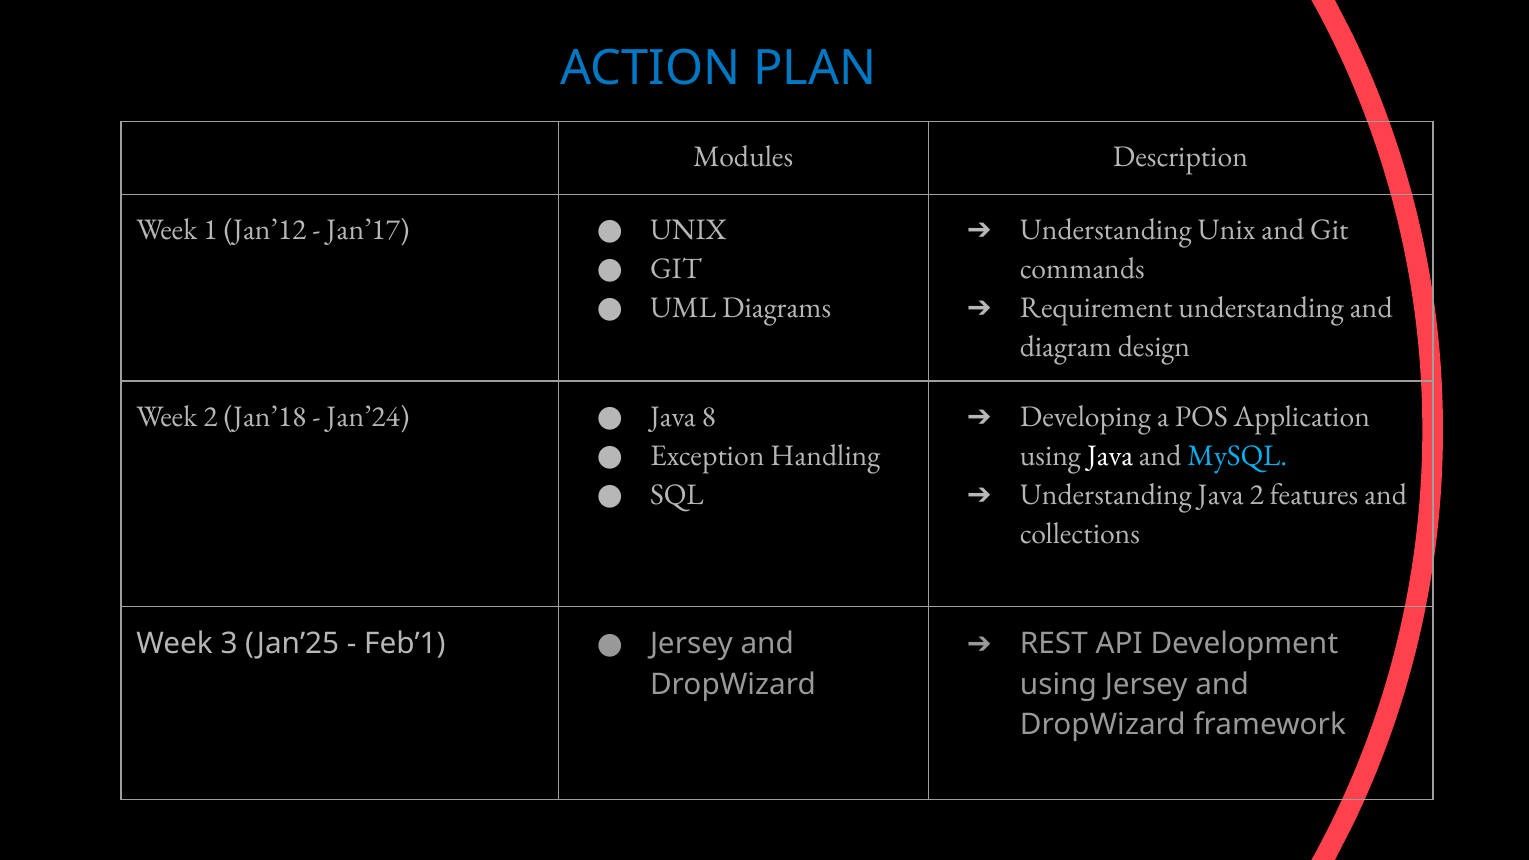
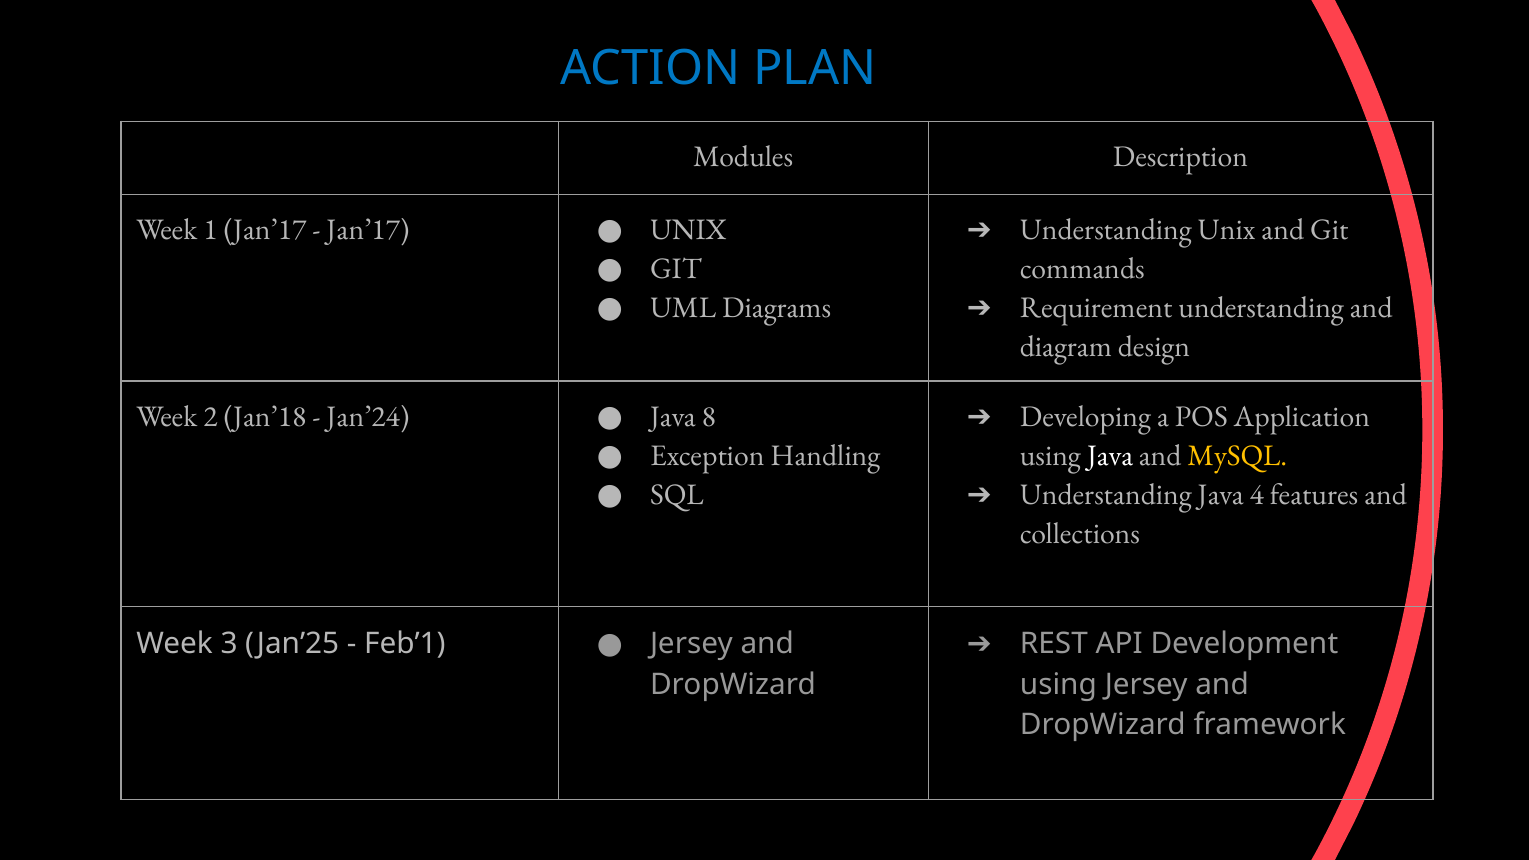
1 Jan’12: Jan’12 -> Jan’17 (265, 230)
MySQL colour: light blue -> yellow (1237, 456)
Java 2: 2 -> 4 (1257, 495)
